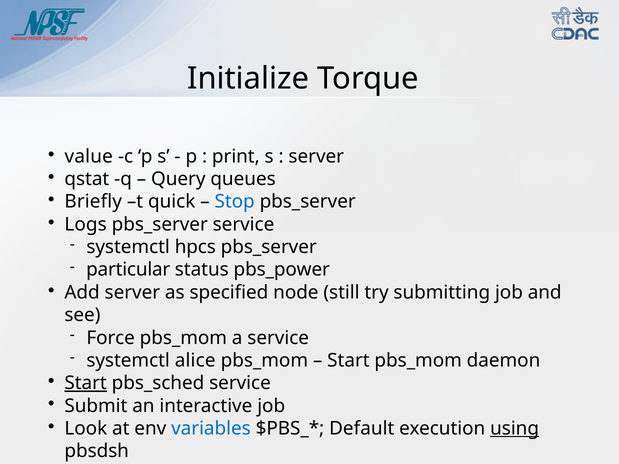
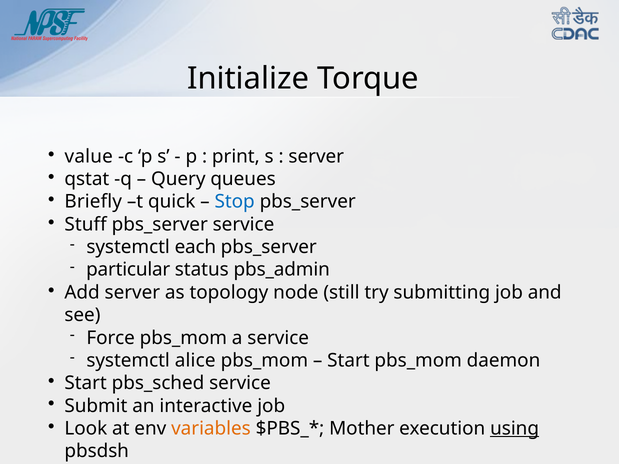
Logs: Logs -> Stuff (86, 225)
hpcs: hpcs -> each (195, 247)
pbs_power: pbs_power -> pbs_admin (282, 270)
specified: specified -> topology (229, 293)
Start underline: present -> none (86, 383)
variables colour: blue -> orange (211, 429)
Default: Default -> Mother (362, 429)
